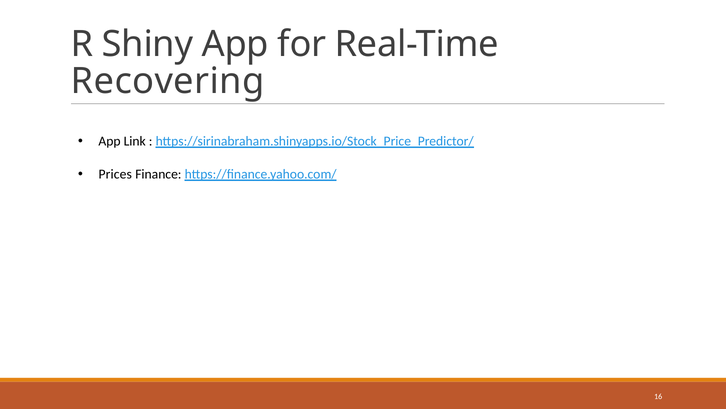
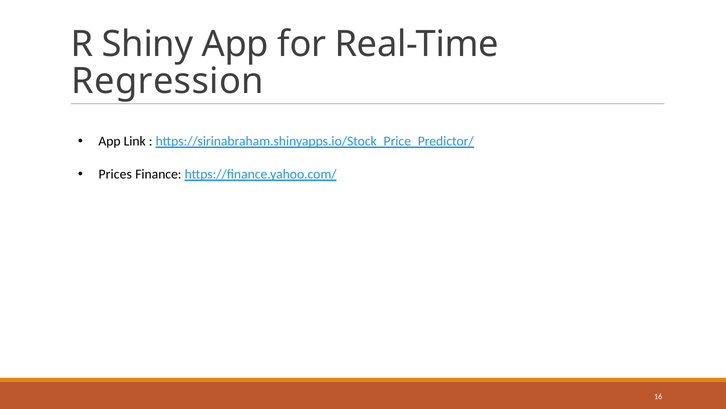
Recovering: Recovering -> Regression (168, 81)
